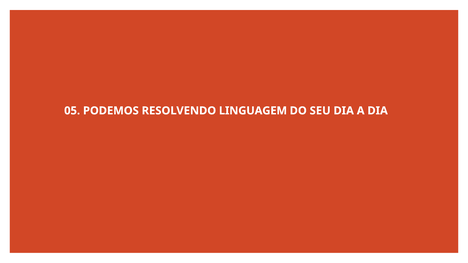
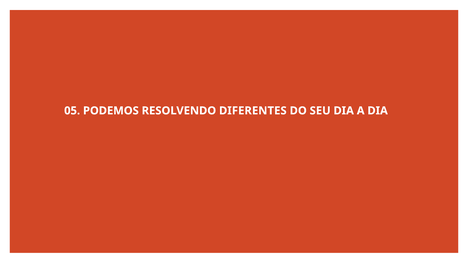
LINGUAGEM: LINGUAGEM -> DIFERENTES (253, 111)
